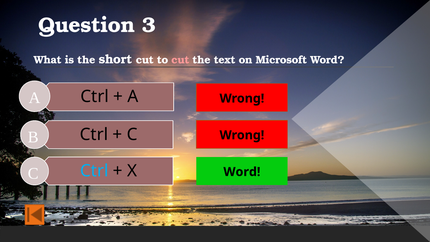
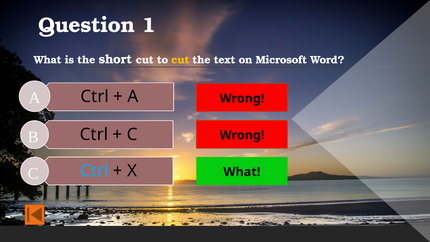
3: 3 -> 1 (149, 25)
cut colour: pink -> yellow (180, 60)
Word: Word -> What (242, 172)
